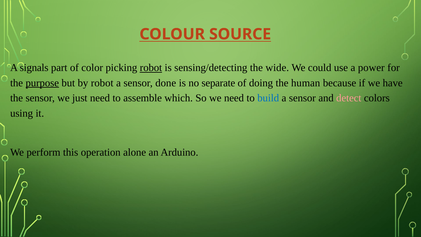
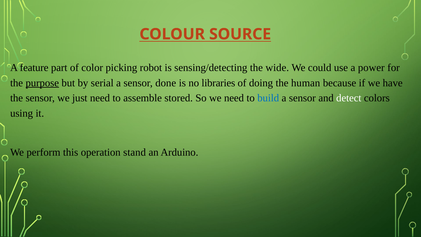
signals: signals -> feature (34, 68)
robot underline: present -> none (151, 68)
by robot: robot -> serial (102, 83)
separate: separate -> libraries (218, 83)
which: which -> stored (179, 98)
detect colour: pink -> white (349, 98)
alone: alone -> stand (135, 152)
